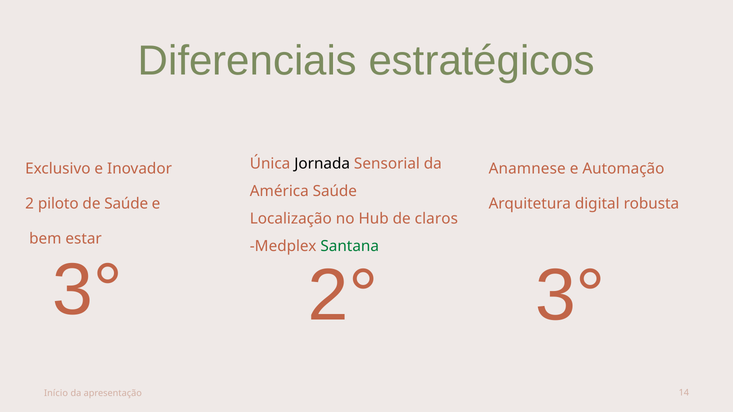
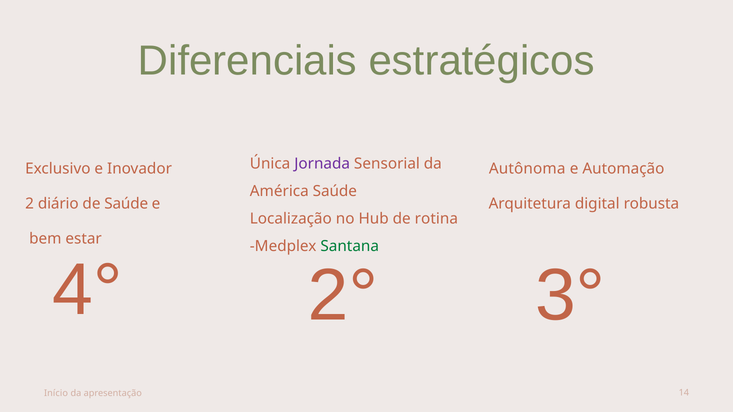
Jornada colour: black -> purple (322, 164)
Anamnese: Anamnese -> Autônoma (527, 169)
piloto: piloto -> diário (58, 204)
claros: claros -> rotina (436, 219)
3°: 3° -> 4° (87, 290)
